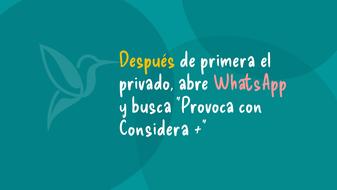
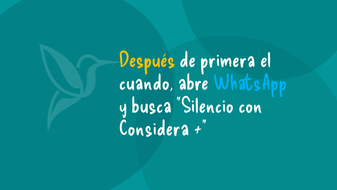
privado: privado -> cuando (146, 83)
WhatsApp colour: pink -> light blue (250, 83)
Provoca: Provoca -> Silencio (205, 106)
